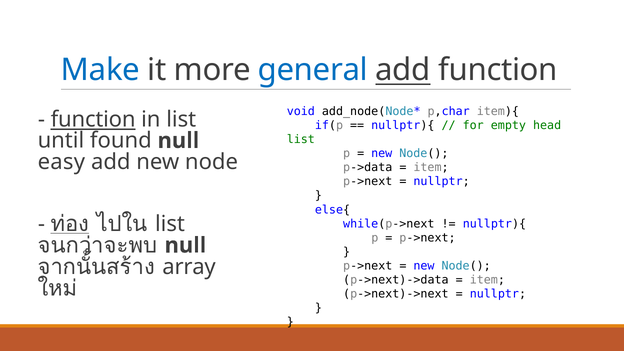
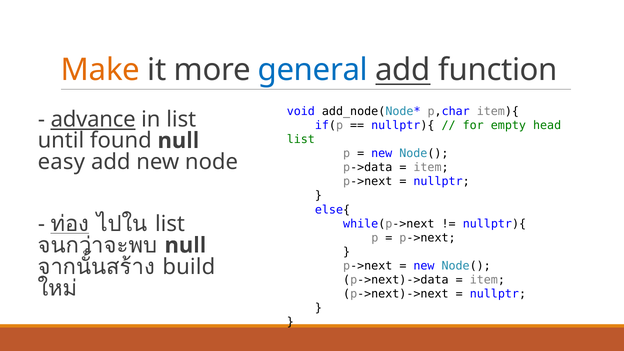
Make colour: blue -> orange (100, 70)
function: function -> advance (93, 119)
array: array -> build (189, 267)
